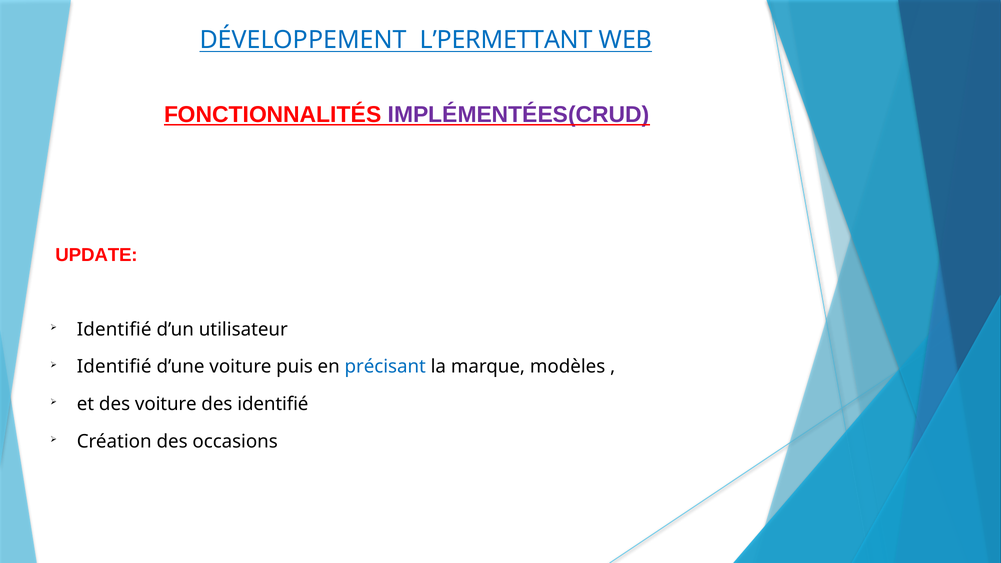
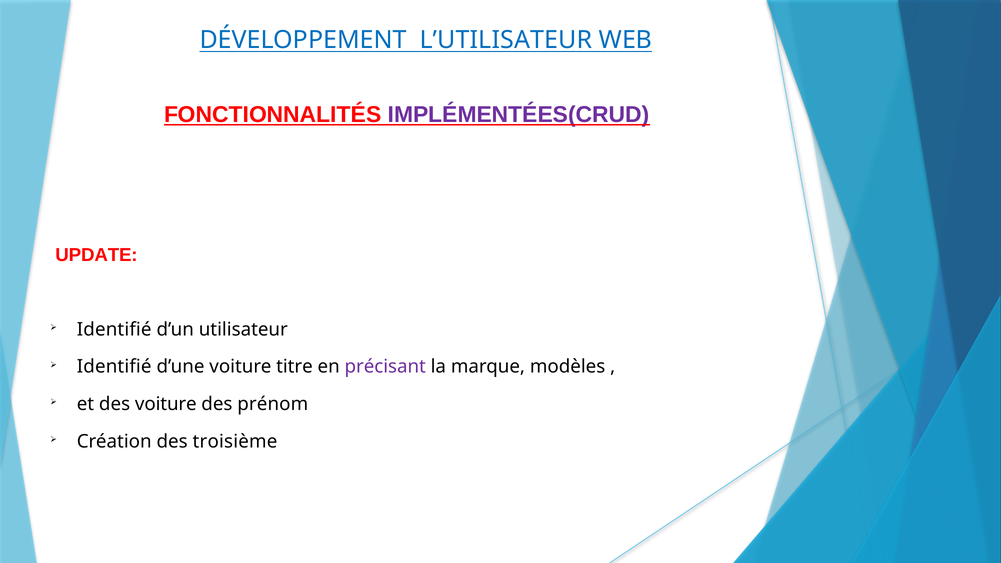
L’PERMETTANT: L’PERMETTANT -> L’UTILISATEUR (506, 40)
puis: puis -> titre (294, 367)
précisant colour: blue -> purple (385, 367)
des identifié: identifié -> prénom (273, 404)
occasions: occasions -> troisième (235, 441)
